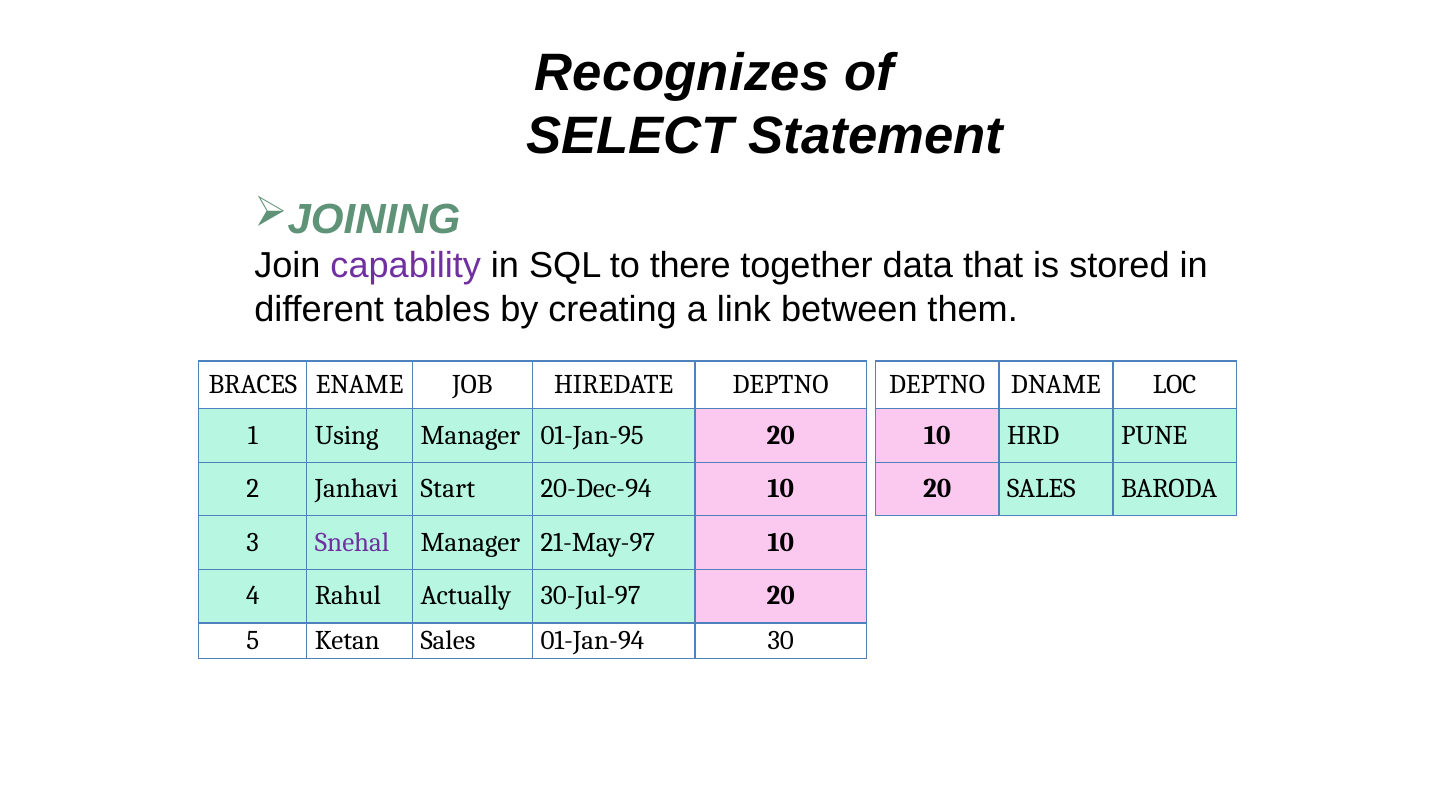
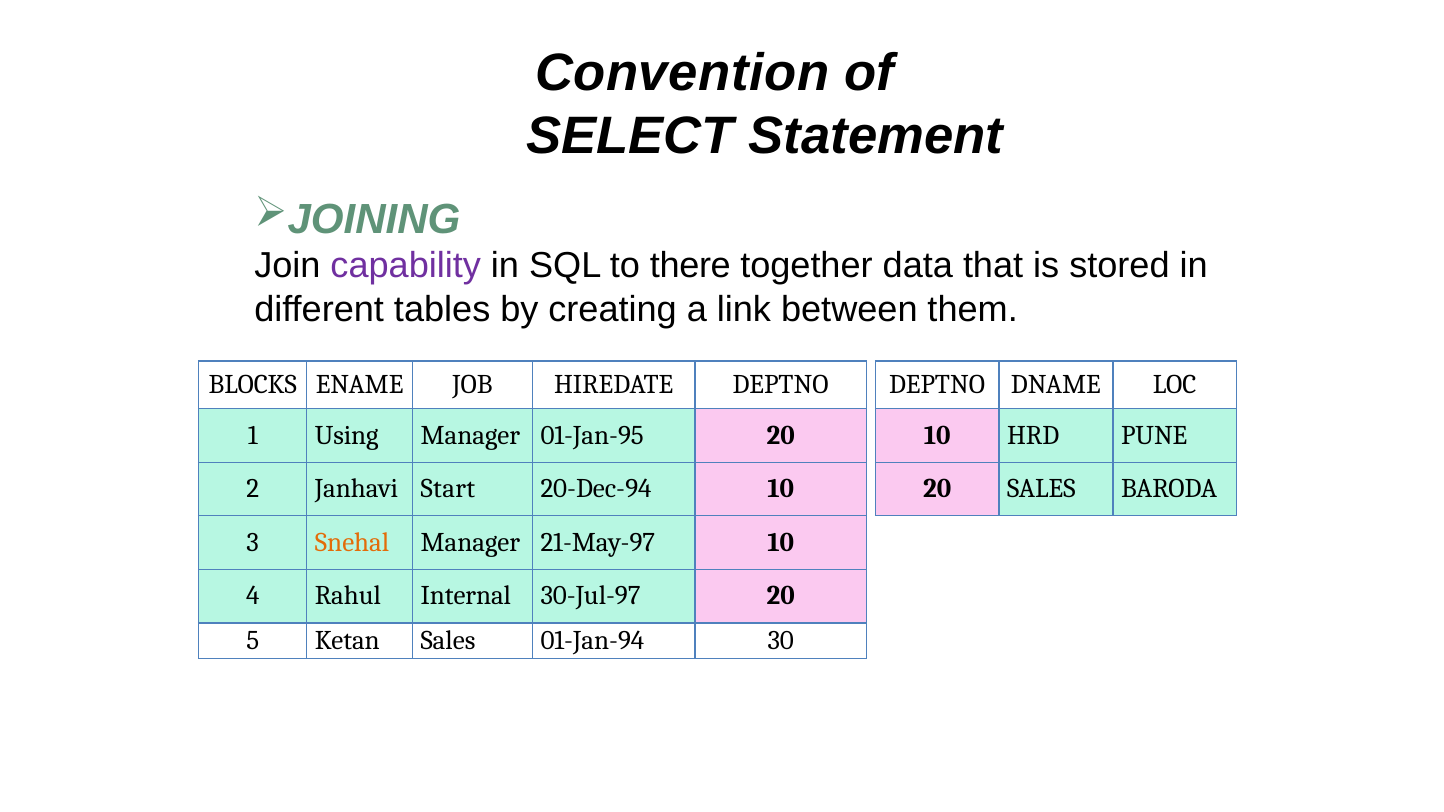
Recognizes: Recognizes -> Convention (682, 73)
BRACES: BRACES -> BLOCKS (253, 385)
Snehal colour: purple -> orange (352, 543)
Actually: Actually -> Internal (466, 596)
